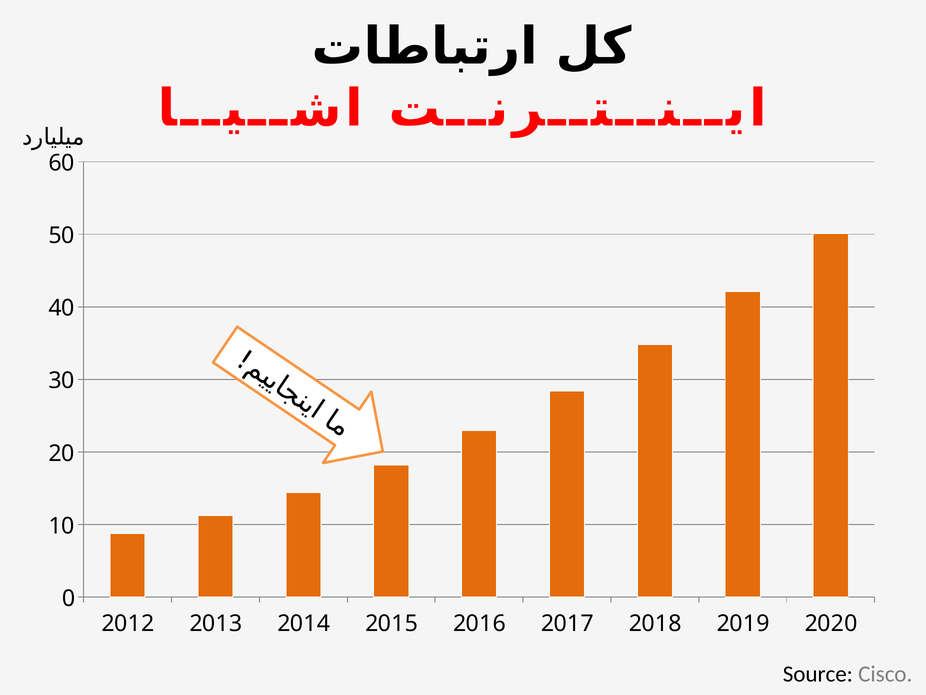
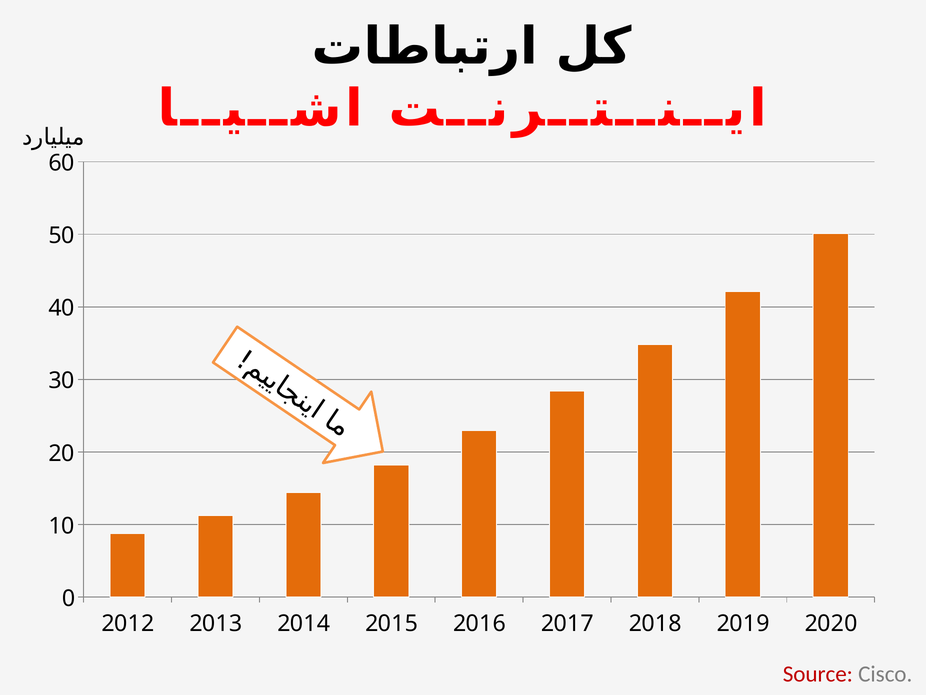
Source colour: black -> red (818, 674)
